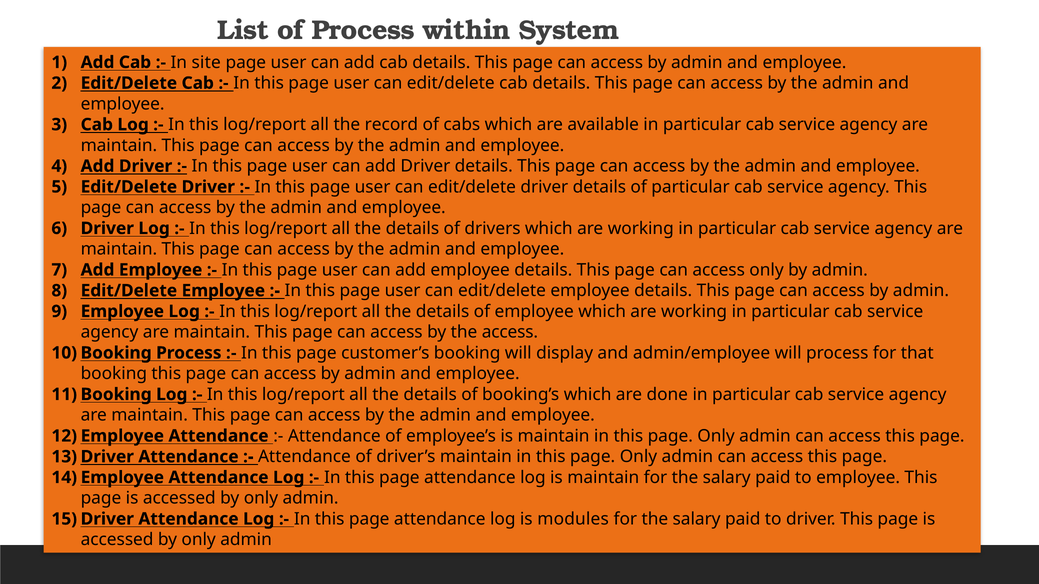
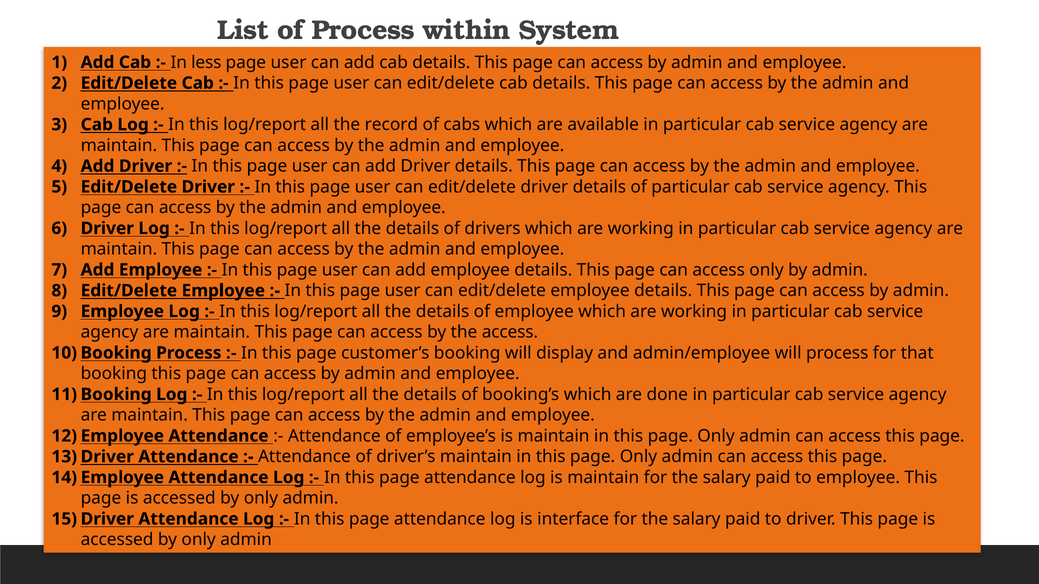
site: site -> less (206, 62)
modules: modules -> interface (573, 519)
